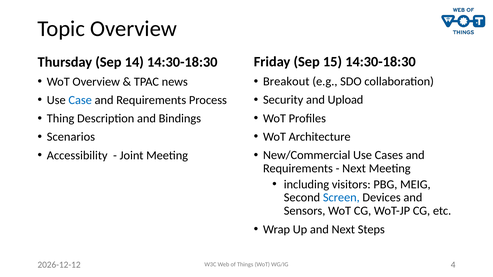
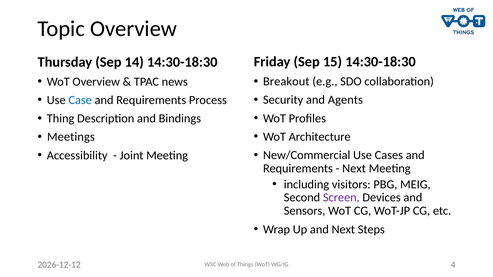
Upload: Upload -> Agents (345, 100)
Scenarios: Scenarios -> Meetings (71, 137)
Screen colour: blue -> purple (341, 198)
